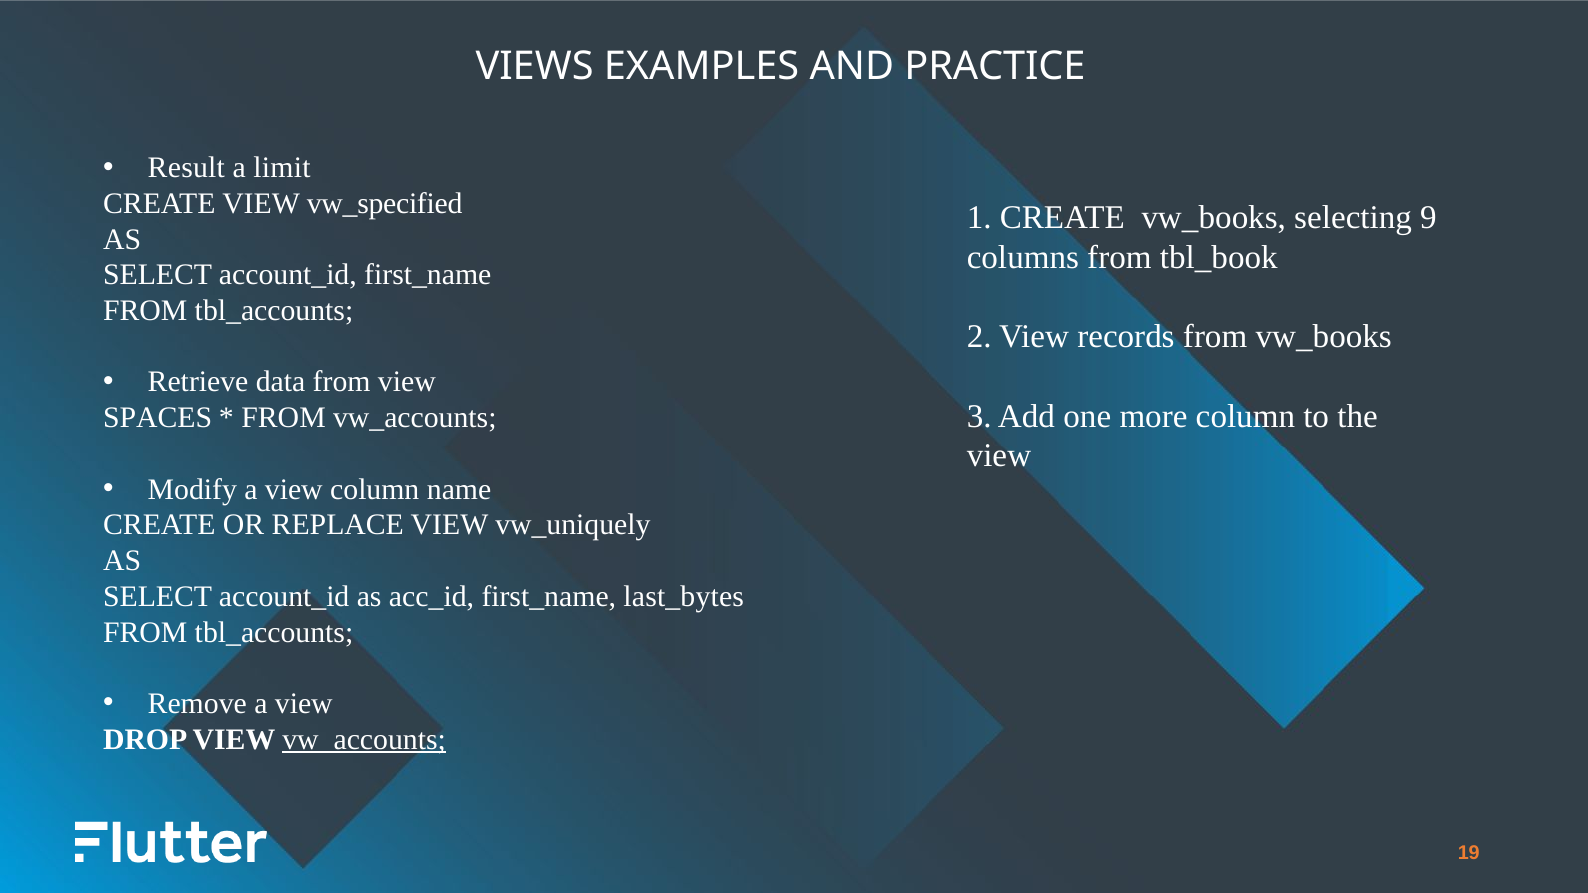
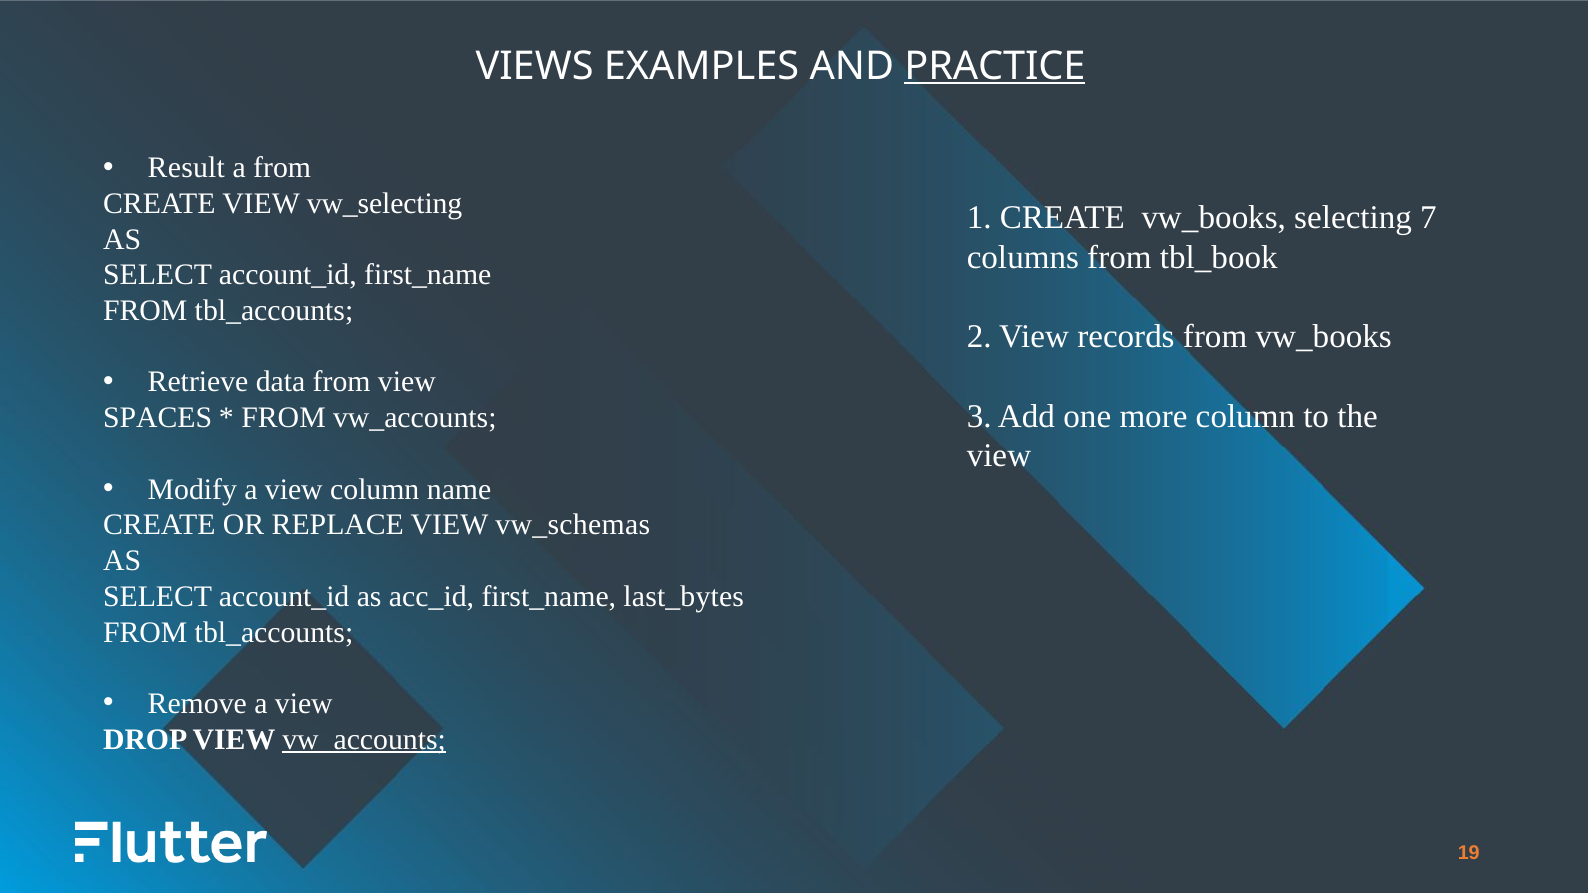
PRACTICE underline: none -> present (995, 66)
a limit: limit -> from (282, 168)
vw_specified: vw_specified -> vw_selecting (385, 204)
9: 9 -> 7 (1428, 218)
vw_uniquely: vw_uniquely -> vw_schemas (573, 525)
